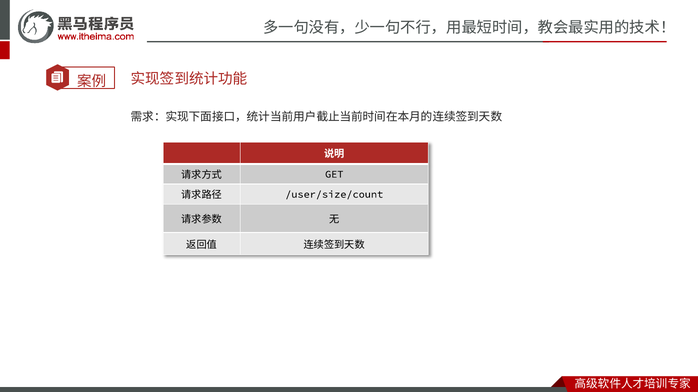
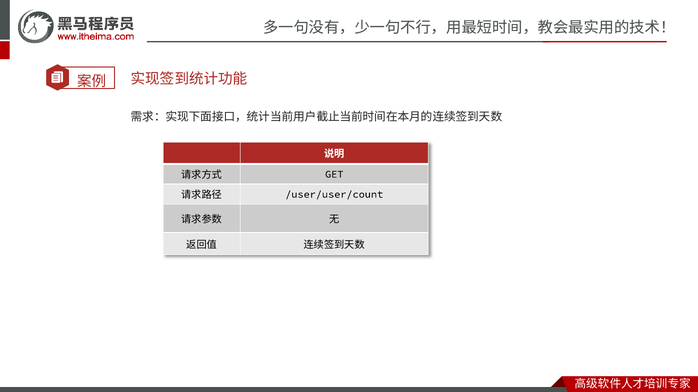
/user/size/count: /user/size/count -> /user/user/count (334, 195)
